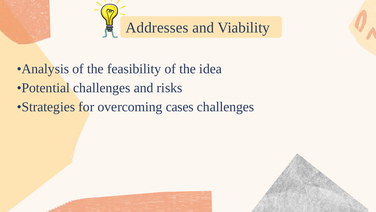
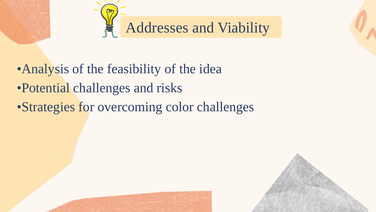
cases: cases -> color (180, 107)
